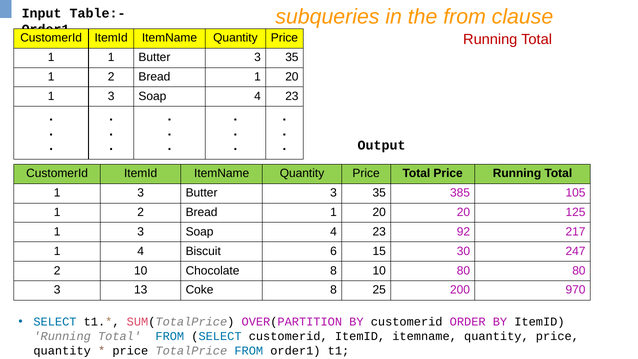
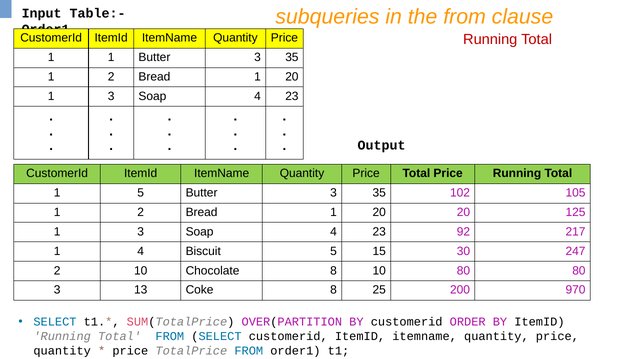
3: 3 -> 5 (141, 193)
385: 385 -> 102 (460, 193)
Biscuit 6: 6 -> 5 (334, 251)
